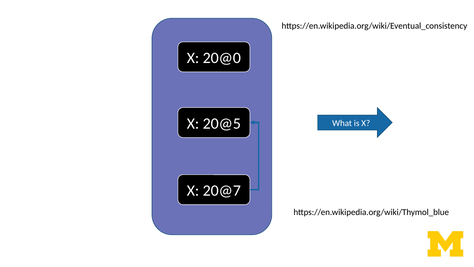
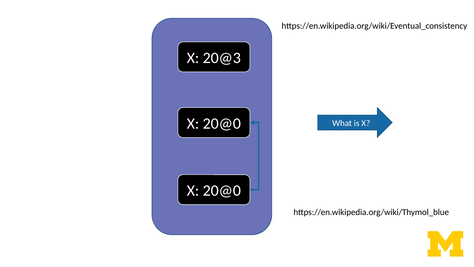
20@0: 20@0 -> 20@3 (222, 58)
20@5: 20@5 -> 20@0 (222, 123)
20@7: 20@7 -> 20@0 (222, 190)
